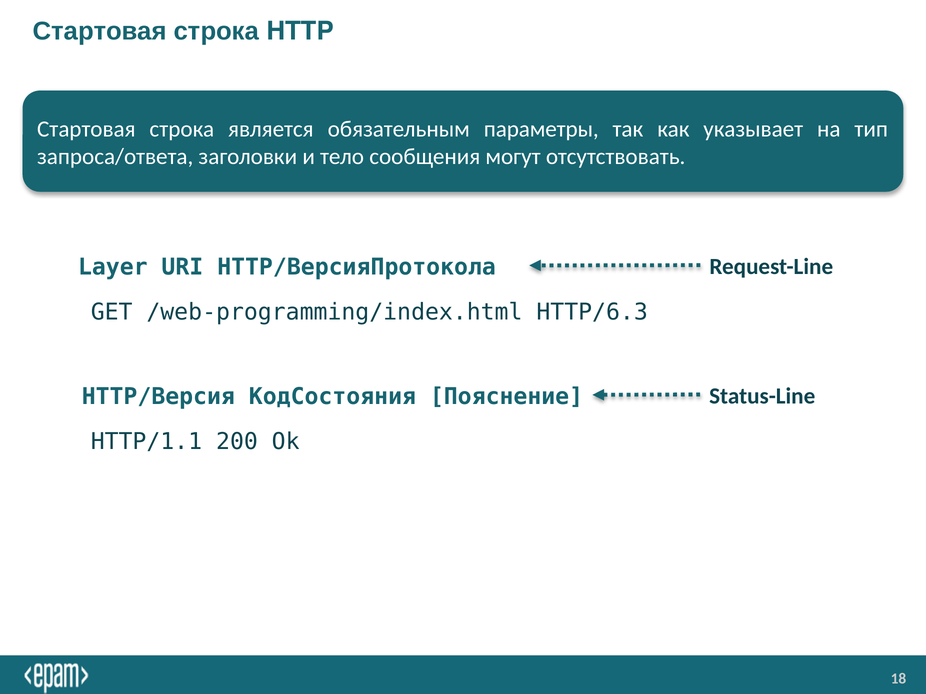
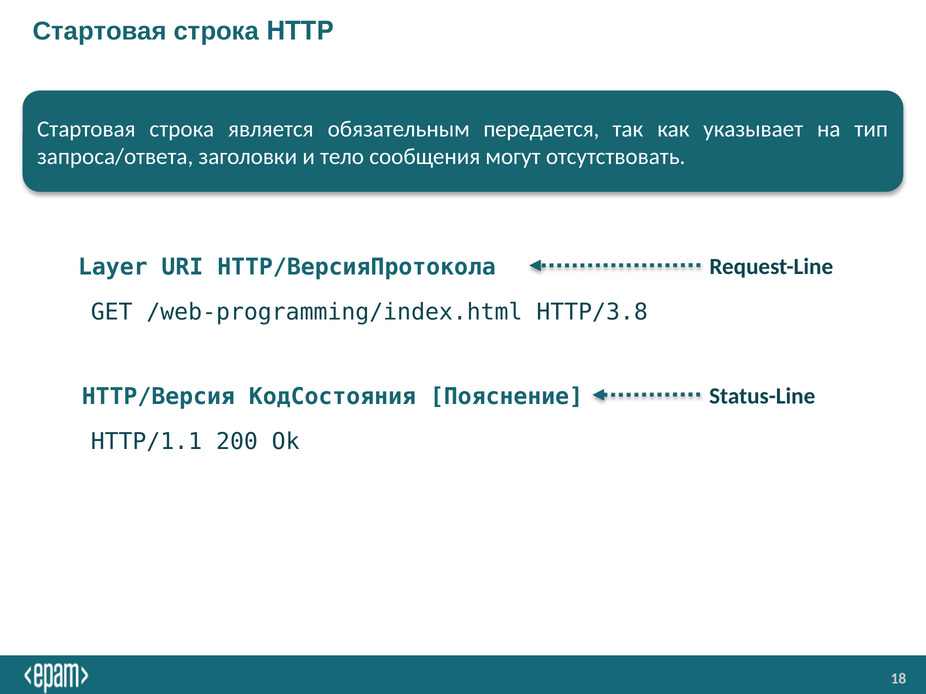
параметры: параметры -> передается (541, 129)
HTTP/6.3: HTTP/6.3 -> HTTP/3.8 (592, 312)
